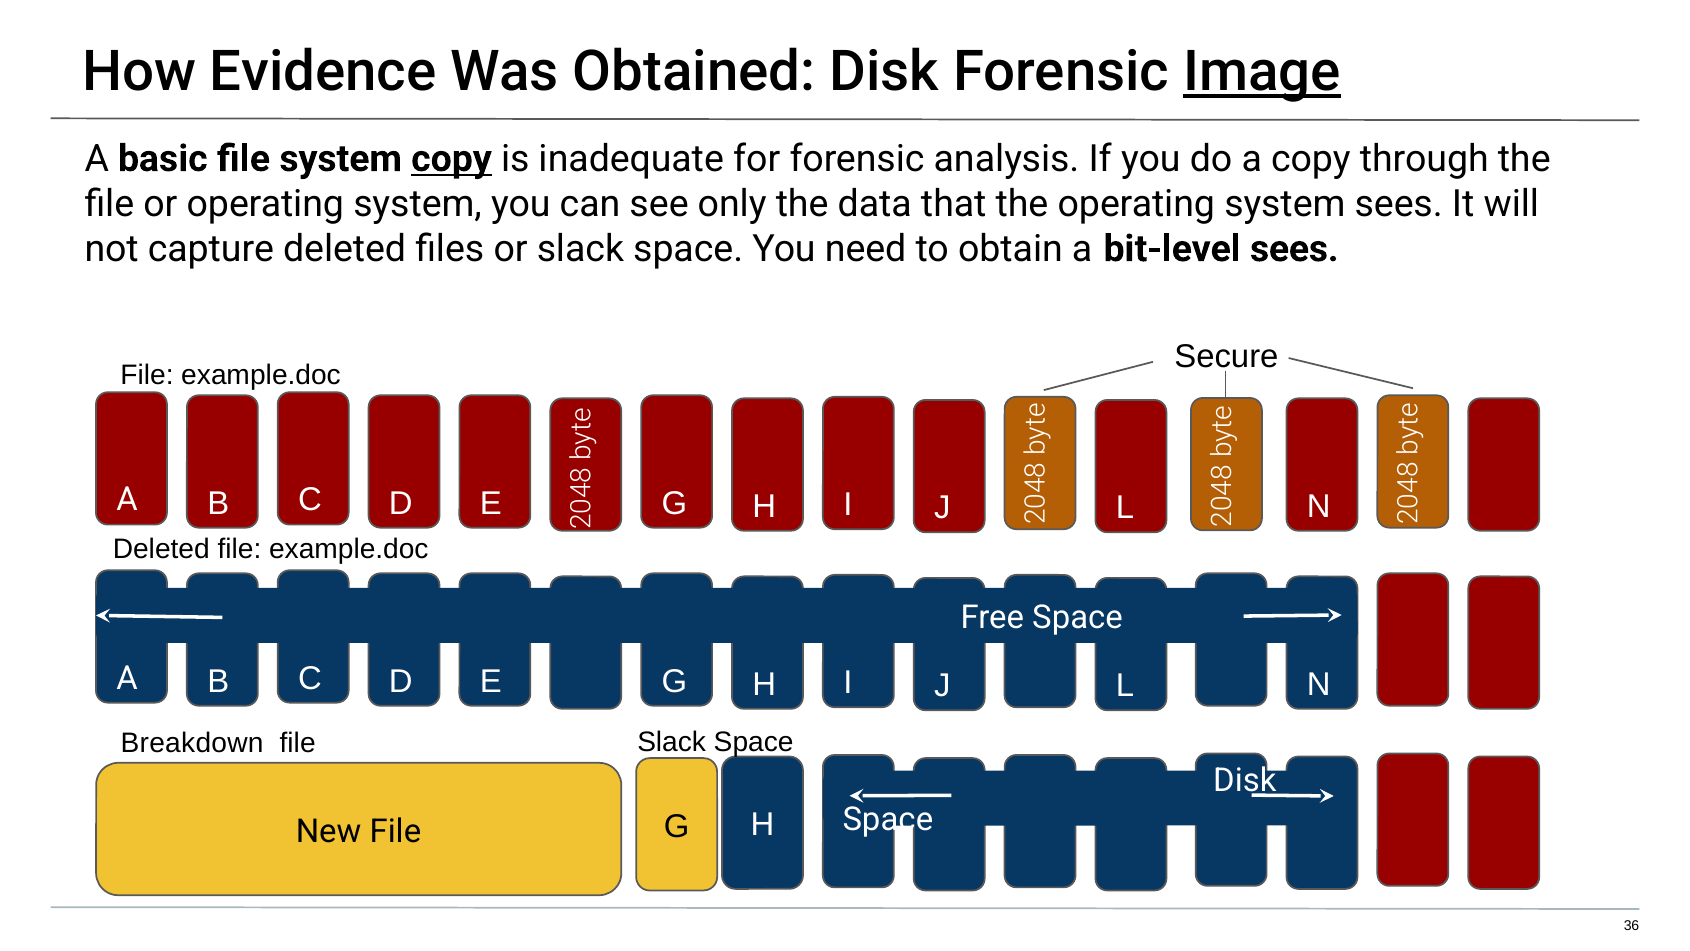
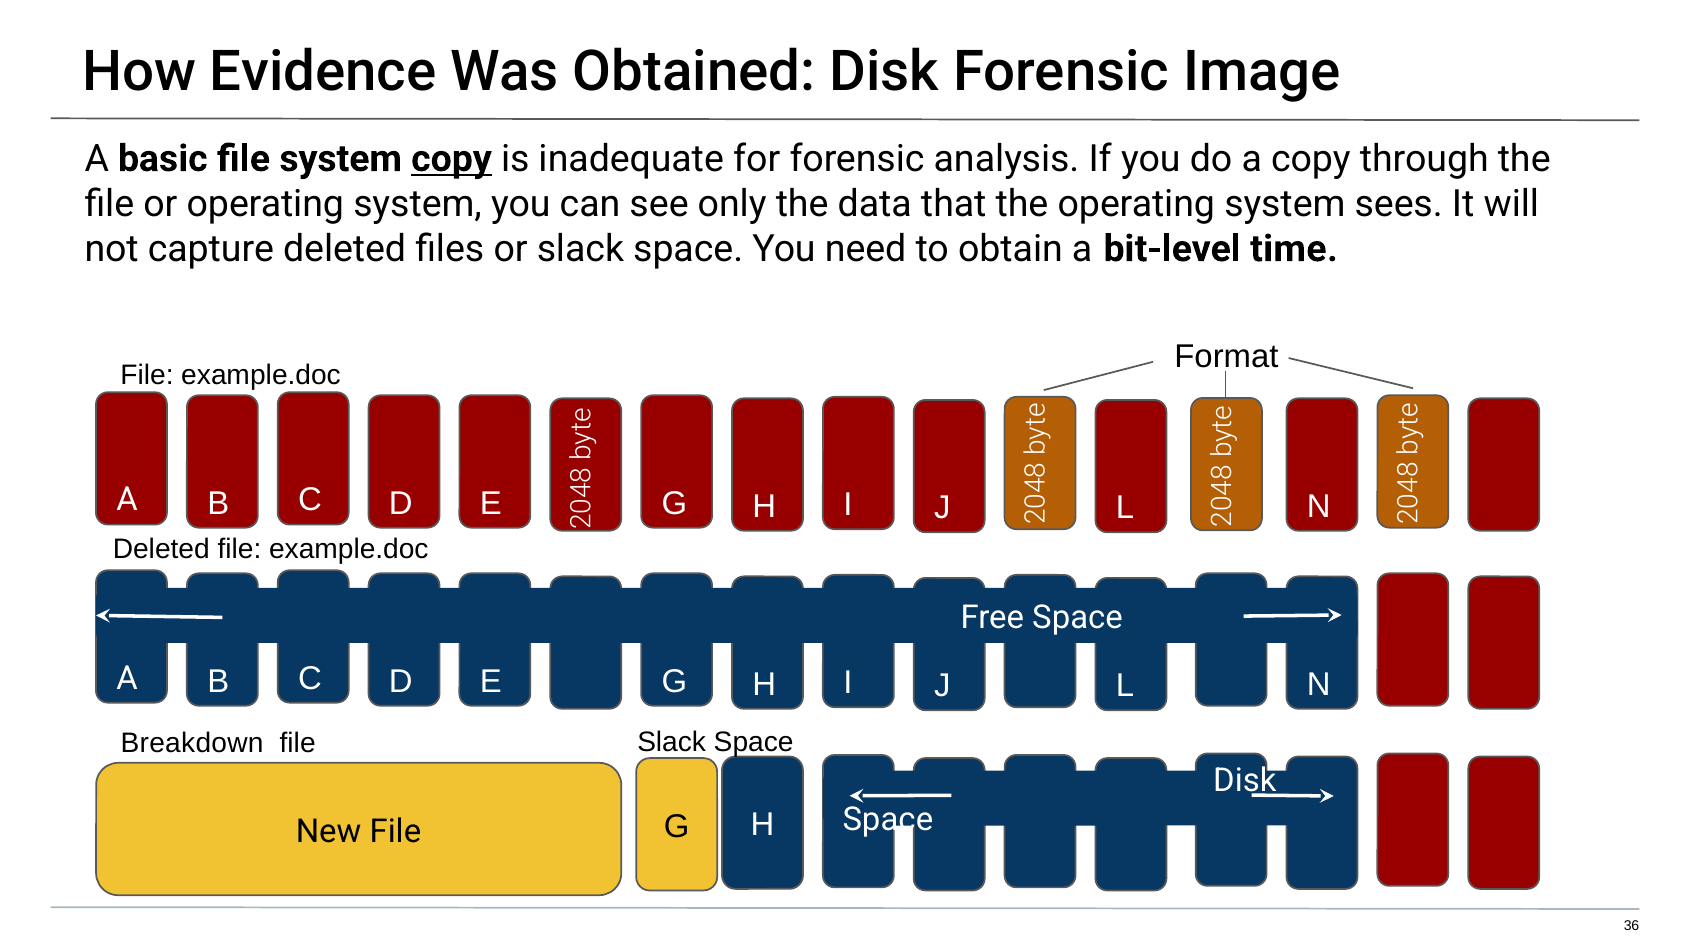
Image underline: present -> none (1262, 72)
bit-level sees: sees -> time (1294, 249)
Secure: Secure -> Format (1226, 357)
